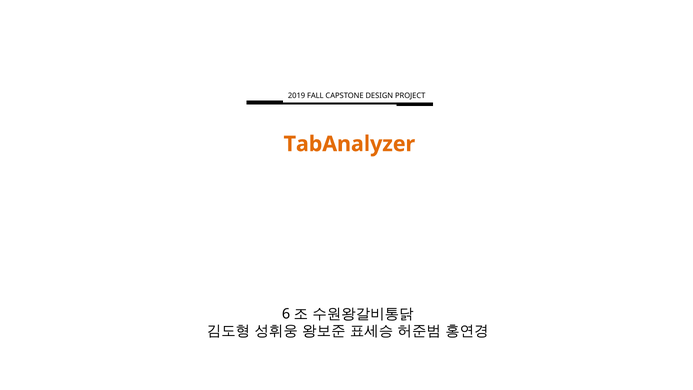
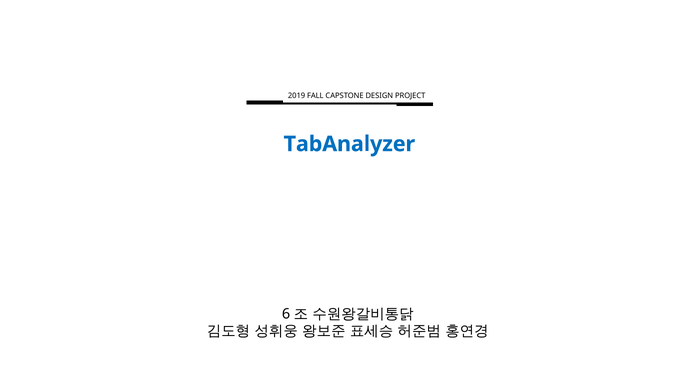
TabAnalyzer colour: orange -> blue (349, 144)
